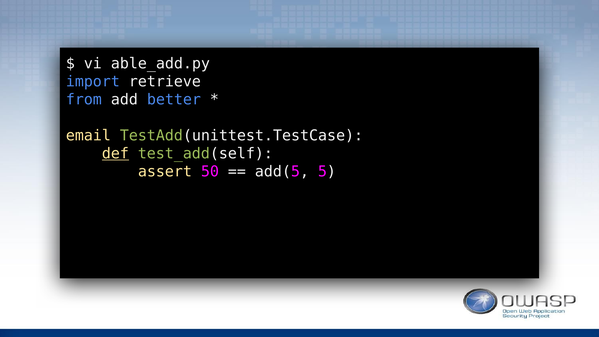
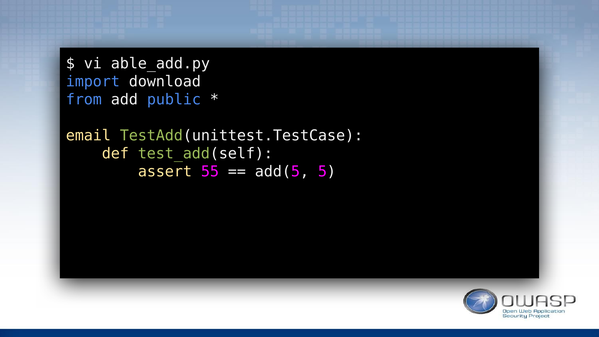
retrieve: retrieve -> download (165, 82)
better: better -> public (174, 100)
def underline: present -> none (115, 154)
50: 50 -> 55 (210, 171)
